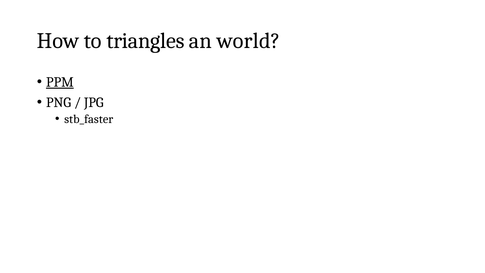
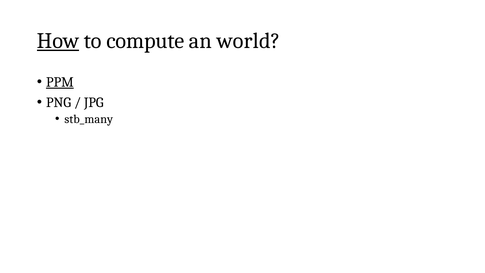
How underline: none -> present (58, 41)
triangles: triangles -> compute (145, 41)
stb_faster: stb_faster -> stb_many (89, 119)
